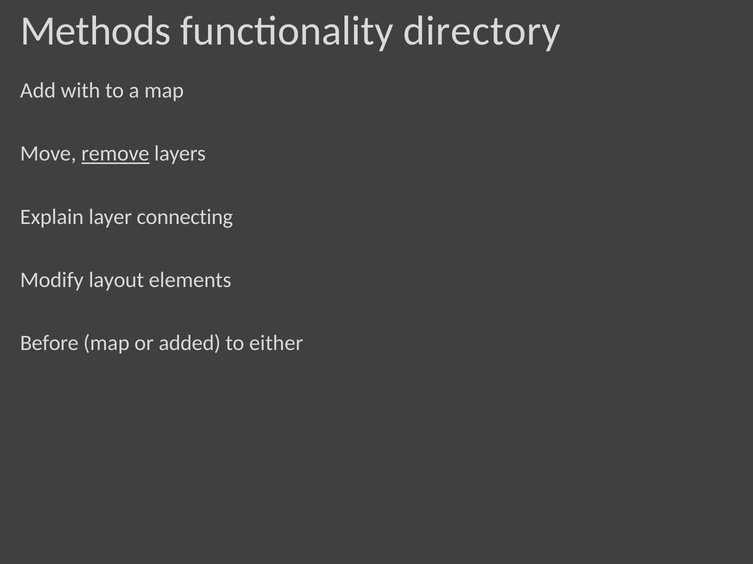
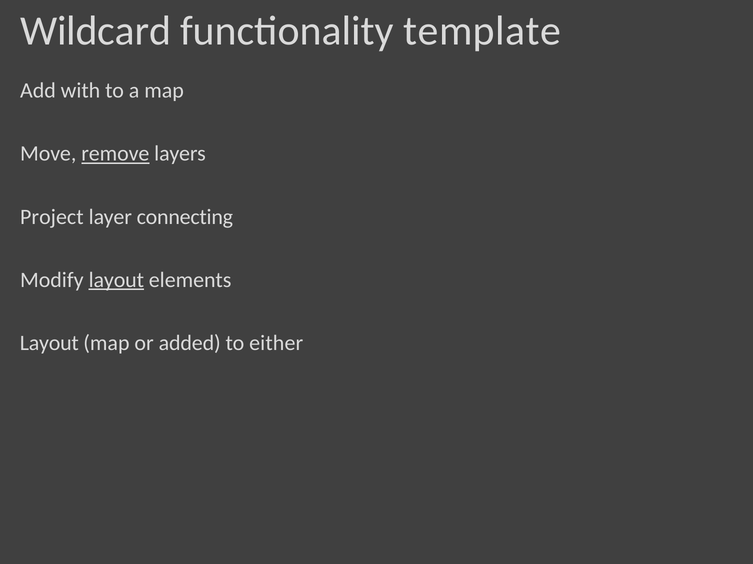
Methods: Methods -> Wildcard (96, 31)
directory: directory -> template (482, 31)
Explain: Explain -> Project (52, 217)
layout underline: none -> present (116, 280)
Before: Before -> Layout (49, 343)
